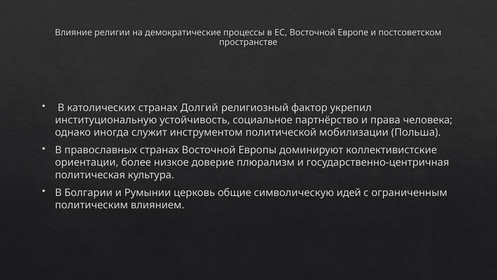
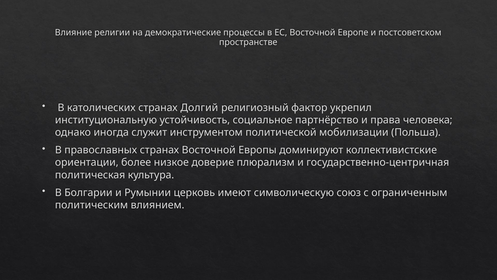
общие: общие -> имеют (234, 192)
идей: идей -> союз (349, 192)
